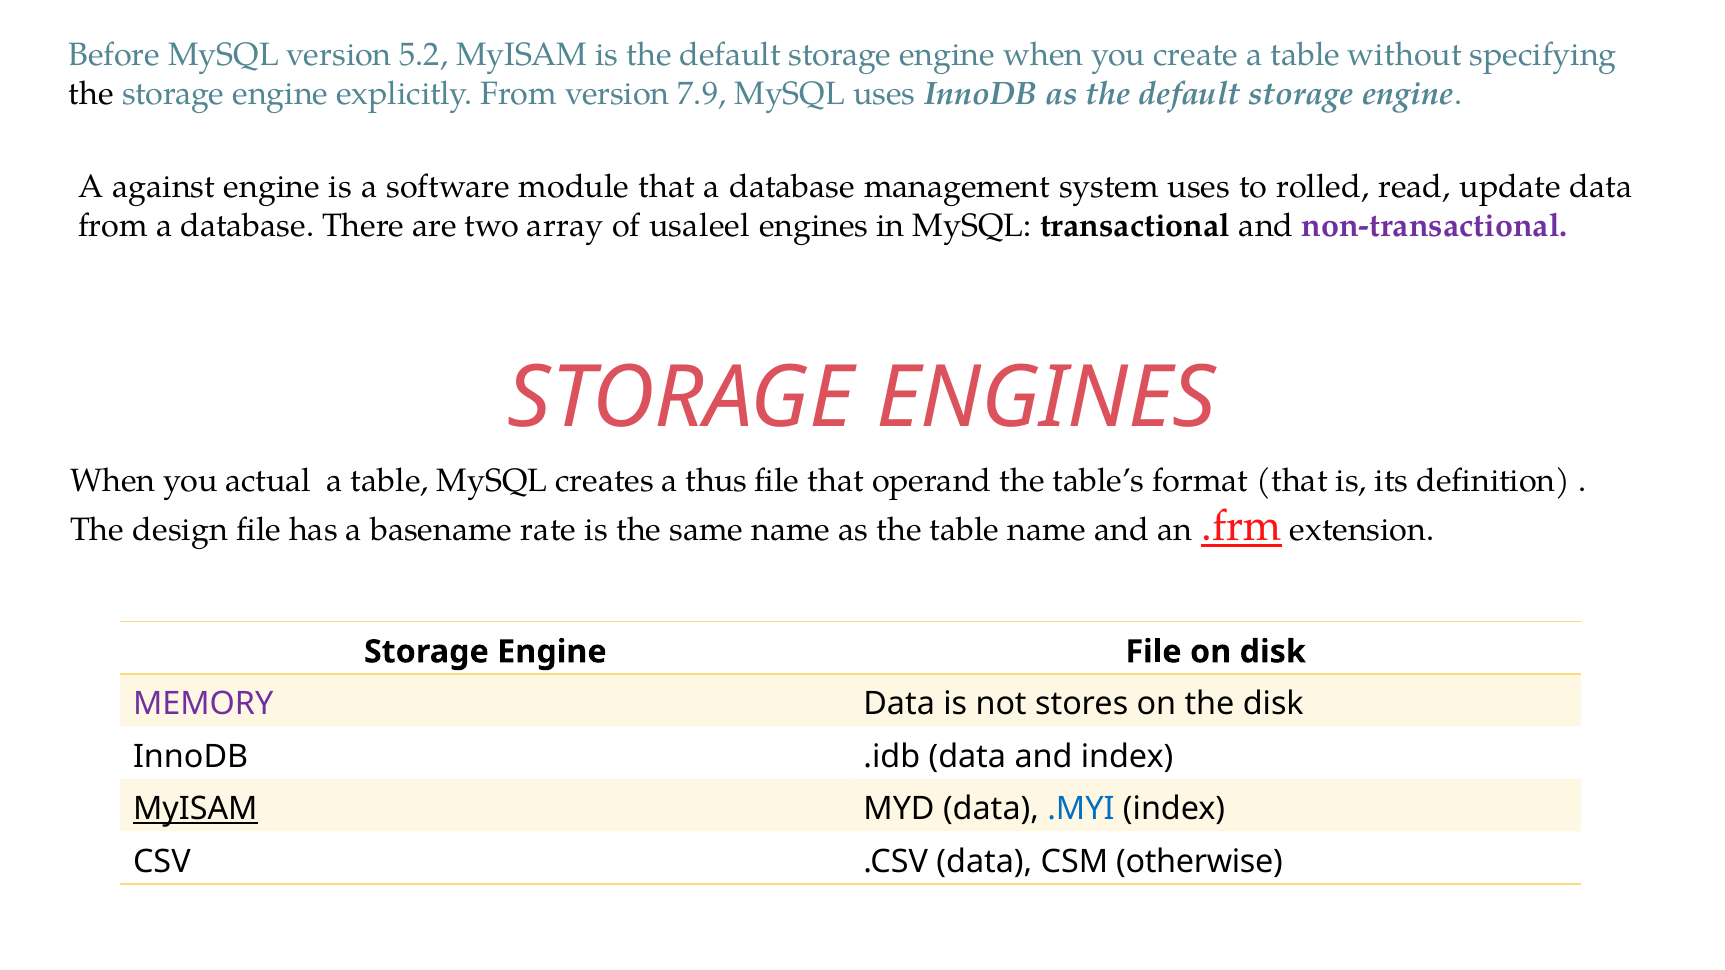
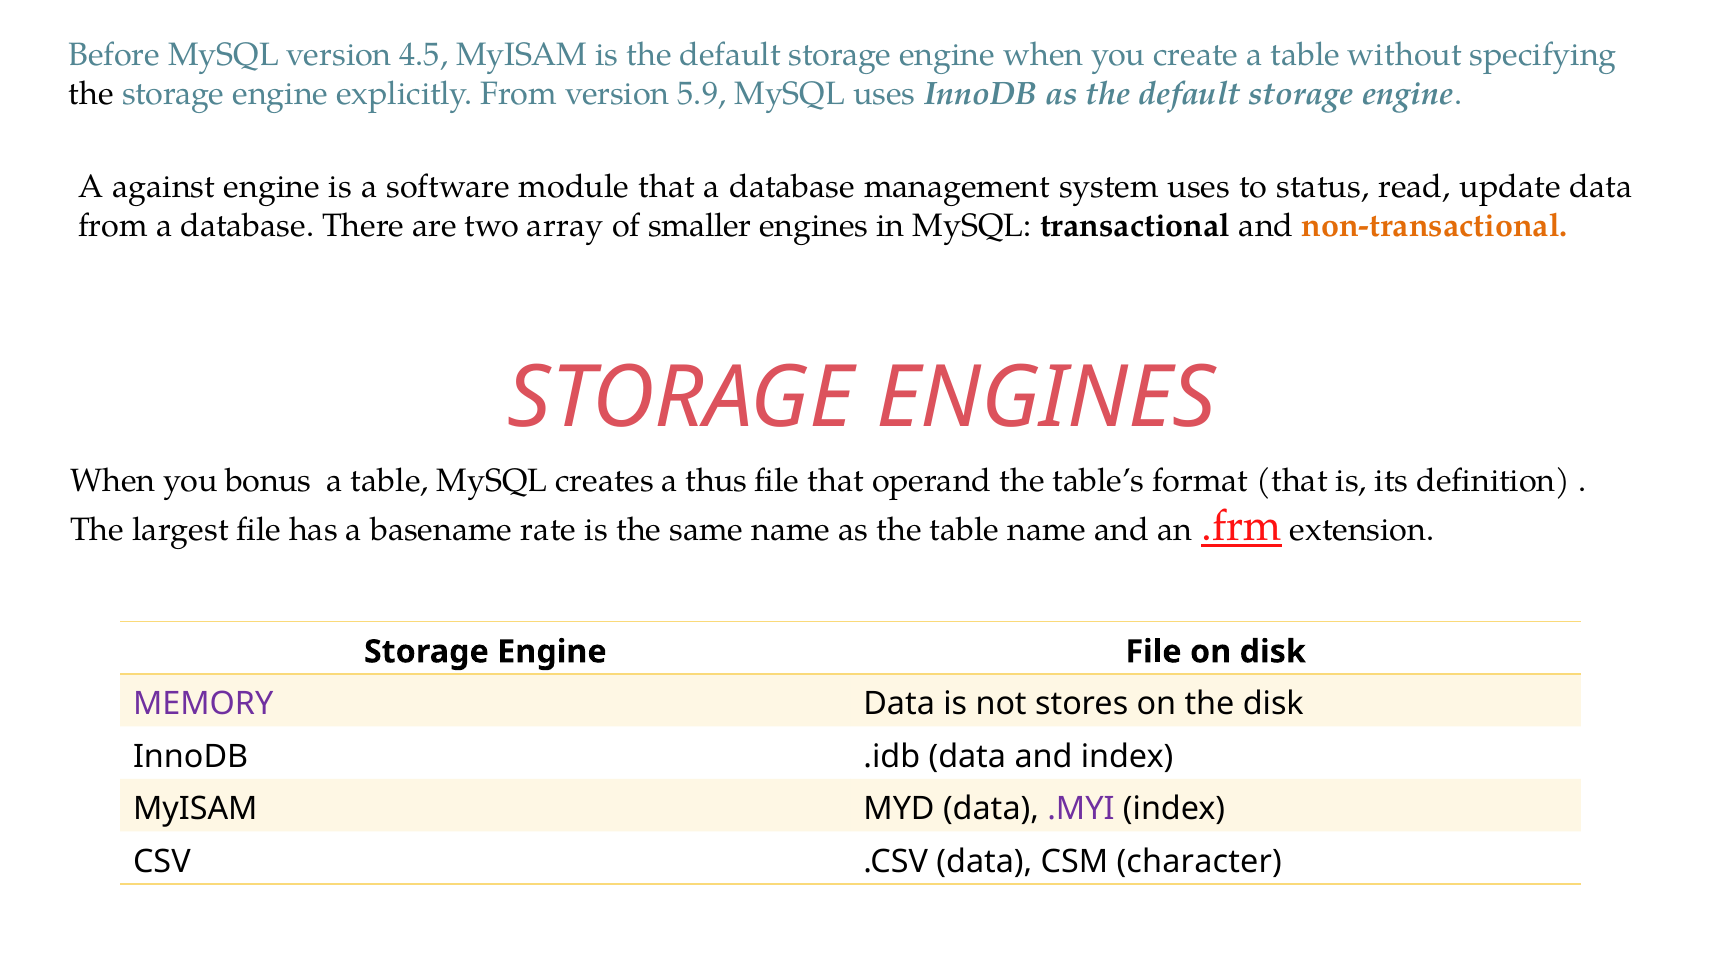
5.2: 5.2 -> 4.5 (424, 55)
7.9: 7.9 -> 5.9 (702, 94)
rolled: rolled -> status (1323, 187)
usaleel: usaleel -> smaller (700, 226)
non-transactional colour: purple -> orange (1435, 226)
actual: actual -> bonus (268, 481)
design: design -> largest (181, 530)
MyISAM underline: present -> none (195, 809)
.MYI colour: blue -> purple (1081, 809)
otherwise: otherwise -> character (1199, 862)
